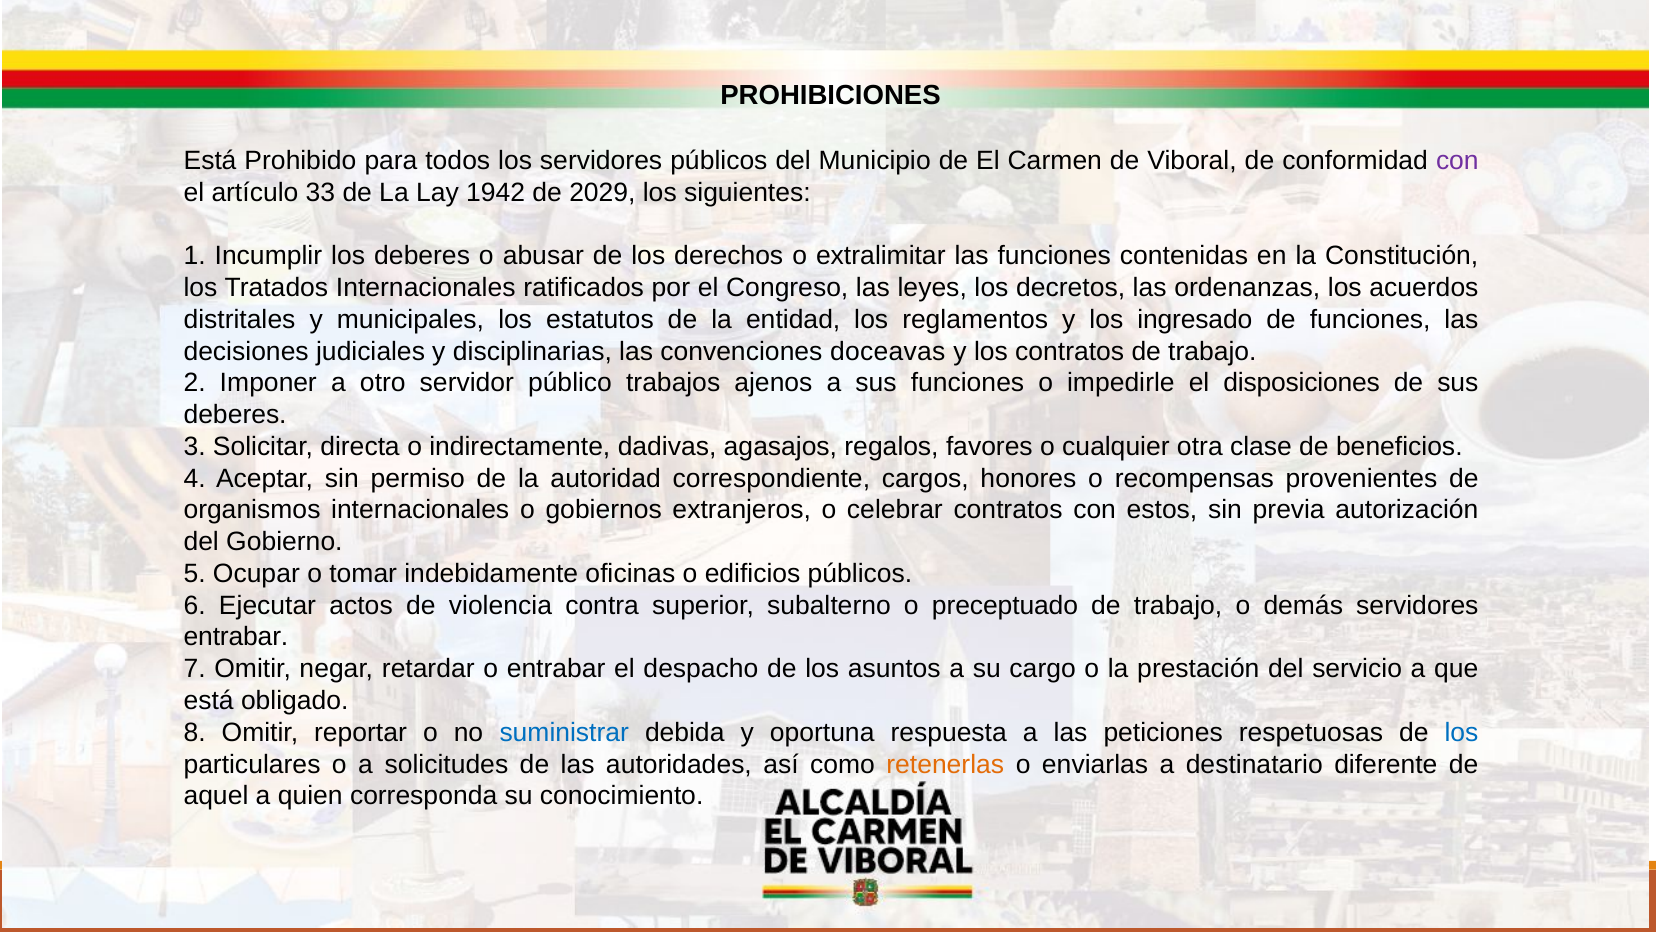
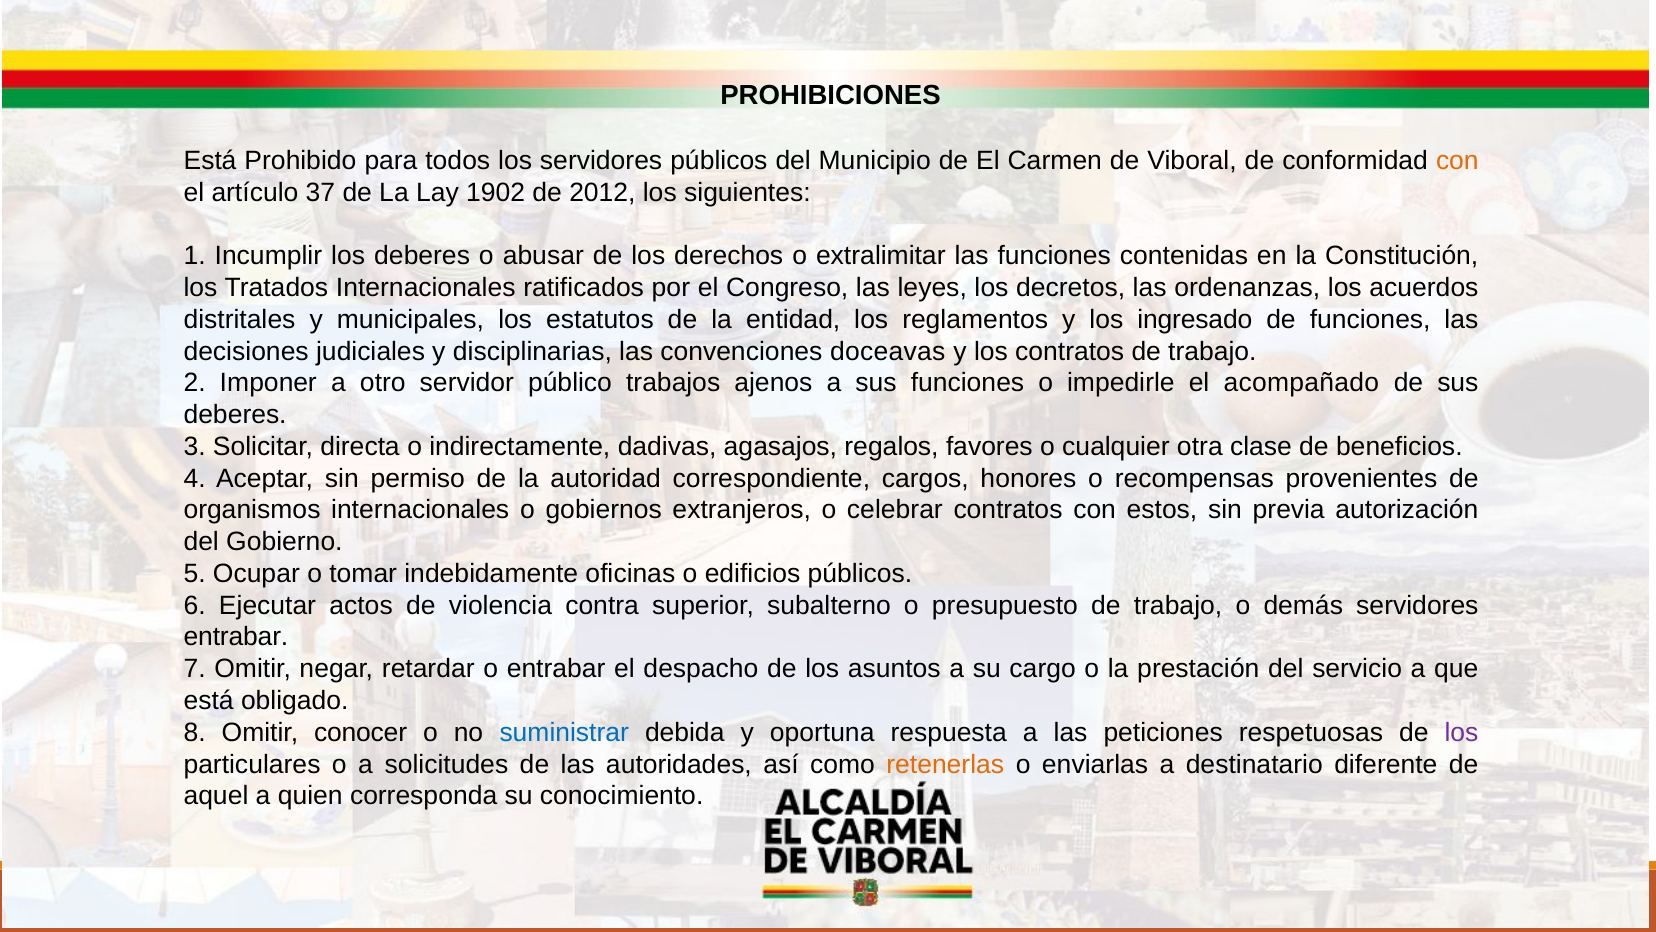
con colour: purple -> orange (1457, 161)
33: 33 -> 37 (320, 192)
1942: 1942 -> 1902 (496, 192)
2029: 2029 -> 2012 (602, 192)
disposiciones: disposiciones -> acompañado (1301, 383)
preceptuado: preceptuado -> presupuesto (1005, 605)
reportar: reportar -> conocer (361, 732)
los colour: blue -> purple (1461, 732)
